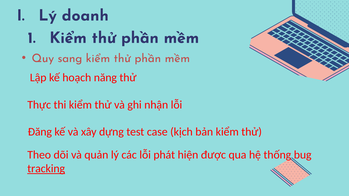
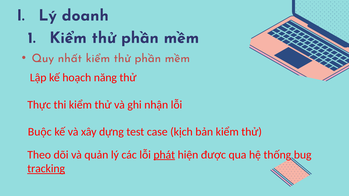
sang: sang -> nhất (70, 58)
Đăng: Đăng -> Buộc (40, 132)
phát underline: none -> present (164, 155)
